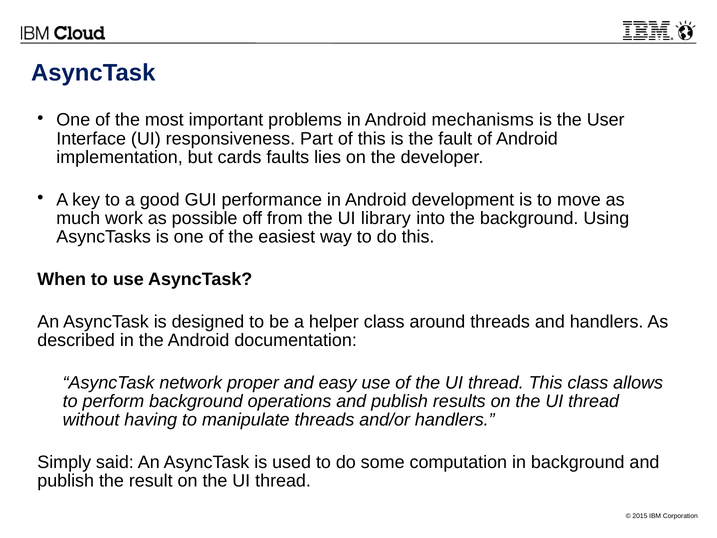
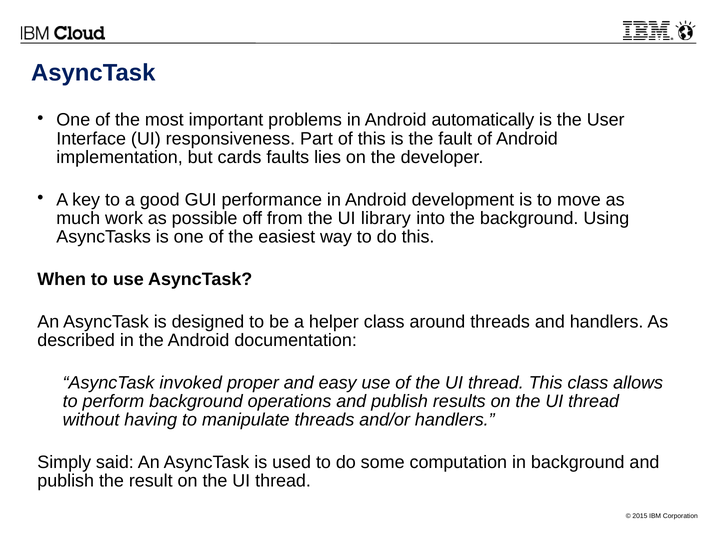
mechanisms: mechanisms -> automatically (483, 120)
network: network -> invoked (191, 382)
